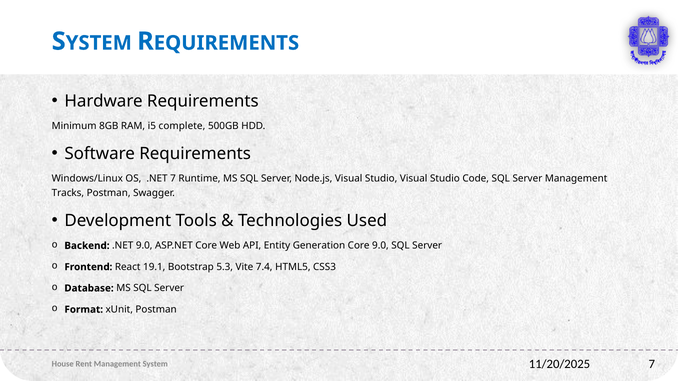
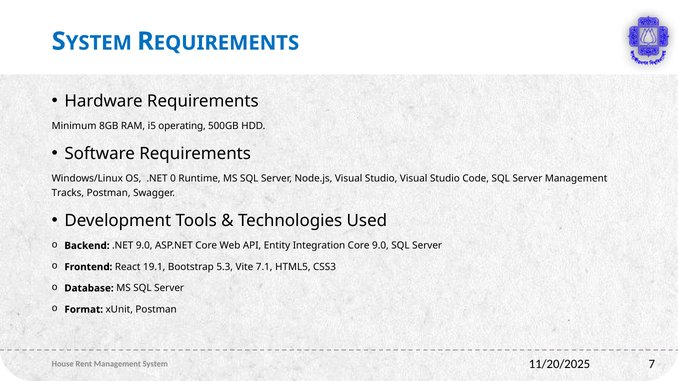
complete: complete -> operating (182, 126)
.NET 7: 7 -> 0 (173, 179)
Generation: Generation -> Integration (319, 246)
7.4: 7.4 -> 7.1 (264, 267)
